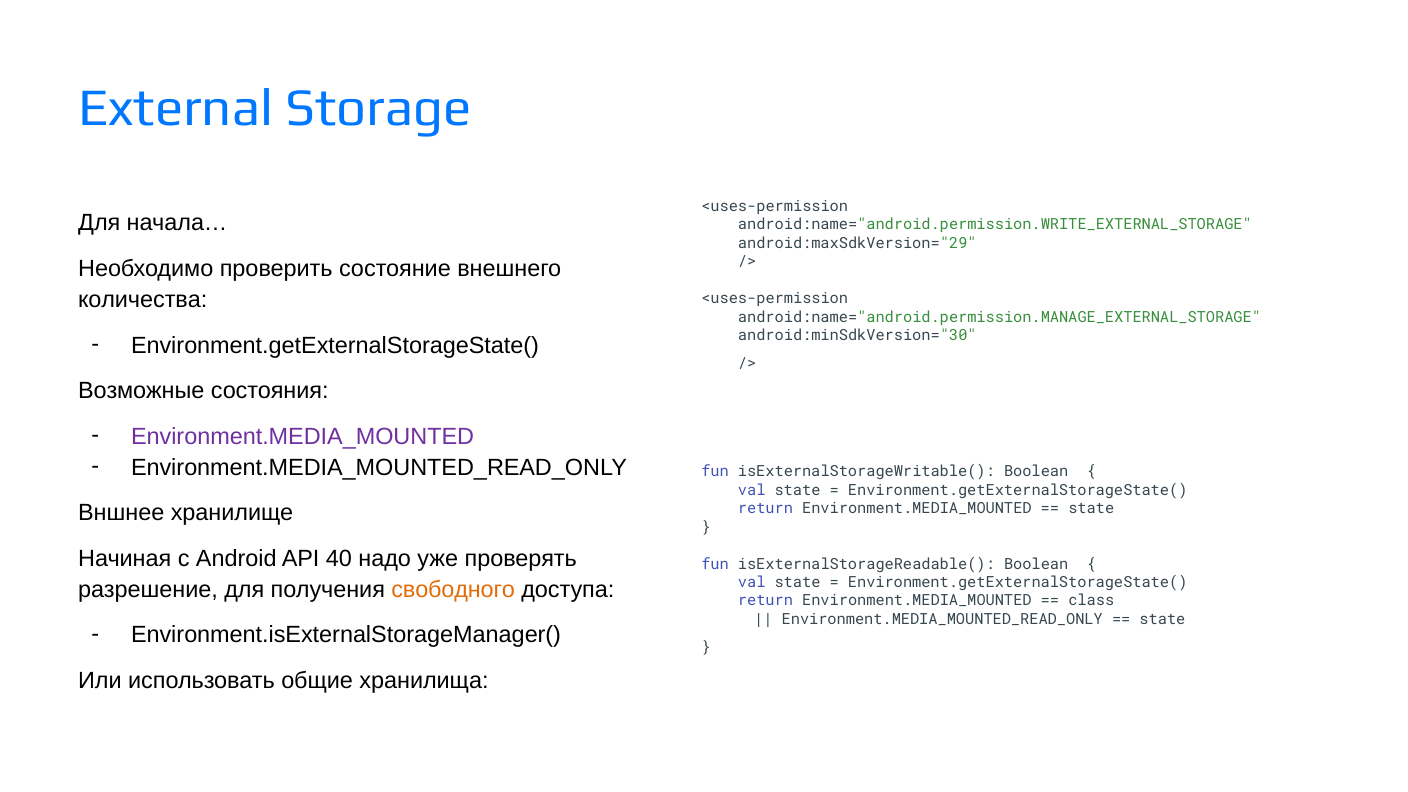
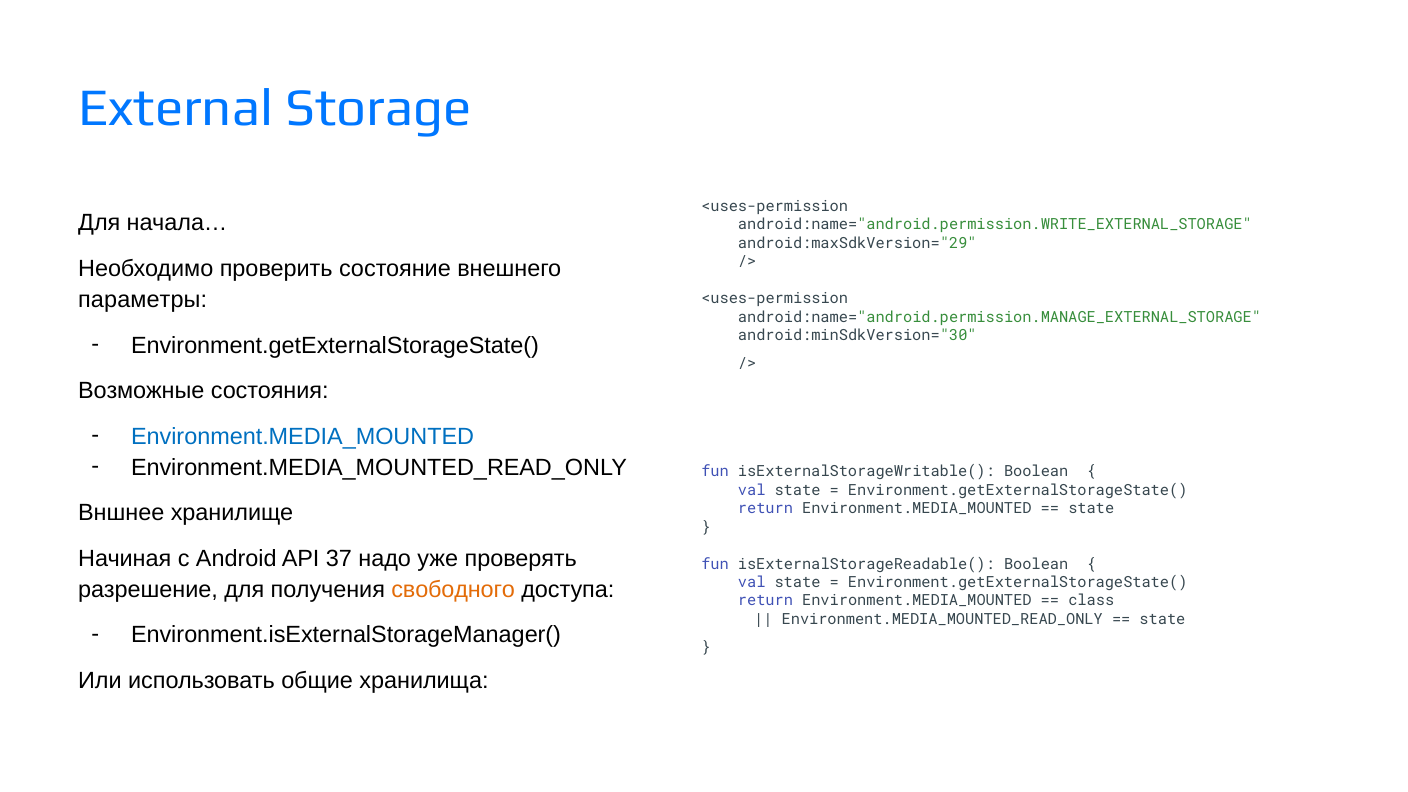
количества: количества -> параметры (143, 300)
Environment.MEDIA_MOUNTED colour: purple -> blue (303, 436)
40: 40 -> 37 (339, 558)
